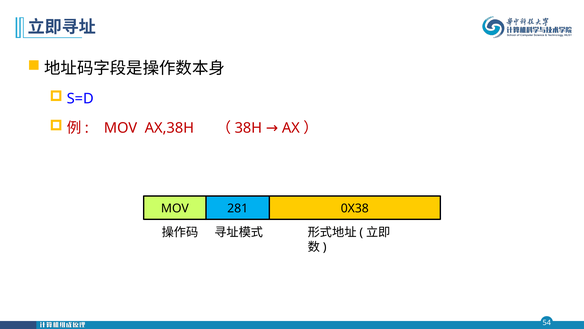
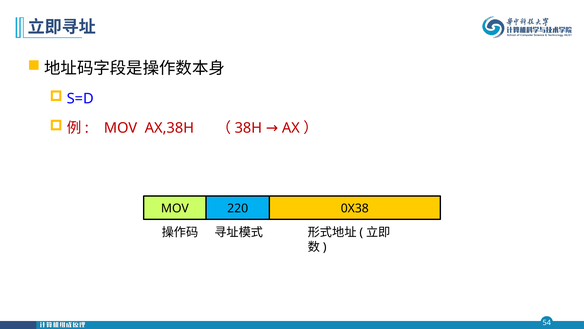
281: 281 -> 220 (238, 208)
